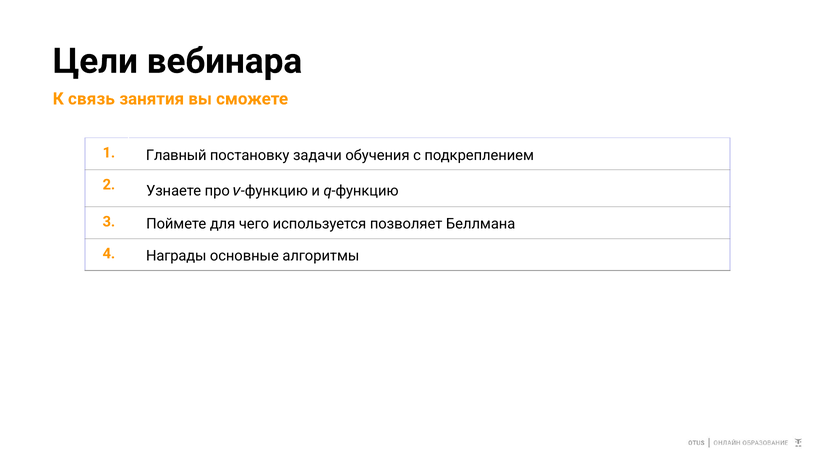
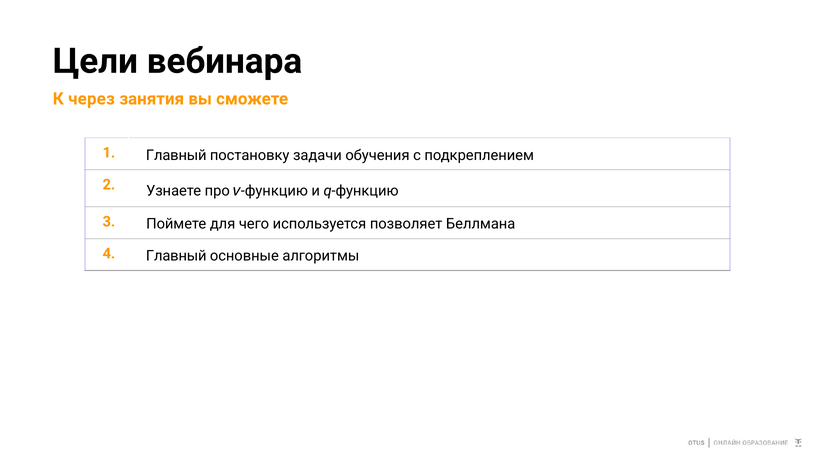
связь: связь -> через (91, 99)
4 Награды: Награды -> Главный (176, 256)
